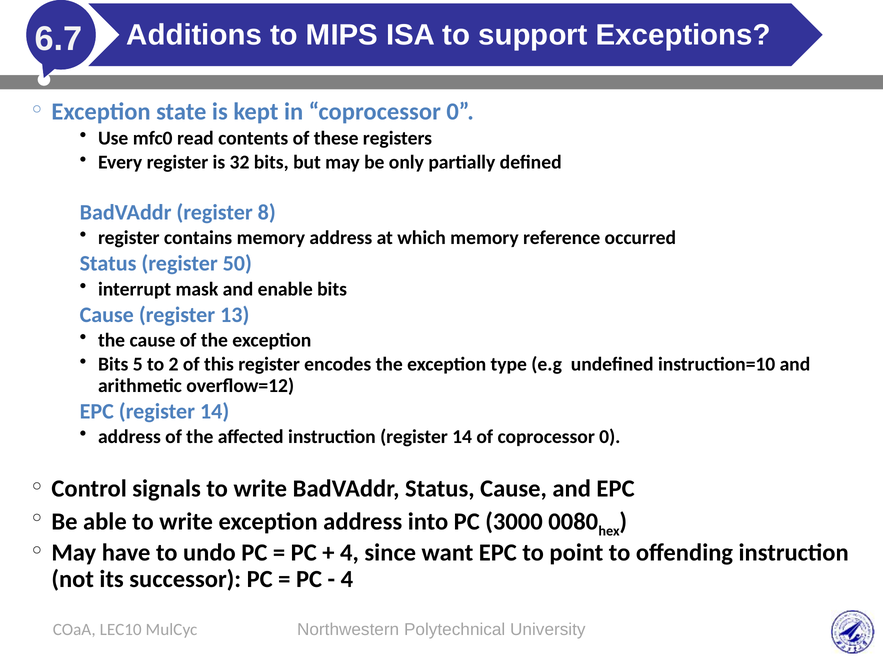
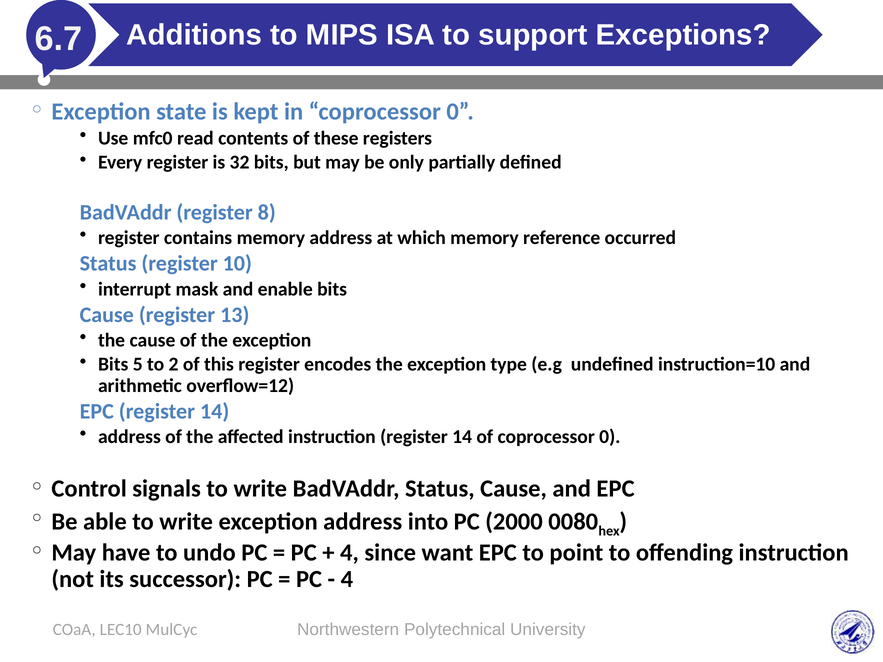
50: 50 -> 10 (237, 264)
3000: 3000 -> 2000 (514, 522)
